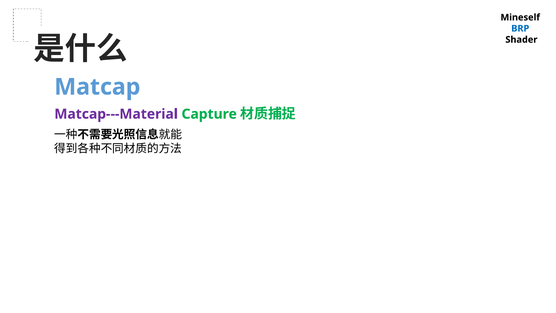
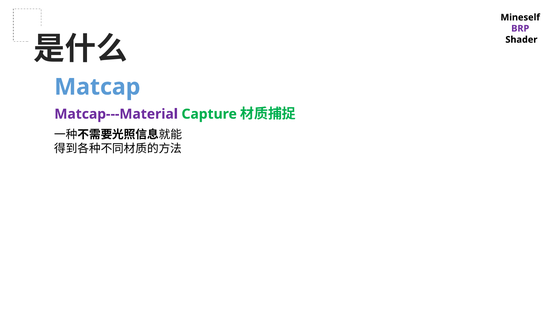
BRP colour: blue -> purple (520, 28)
